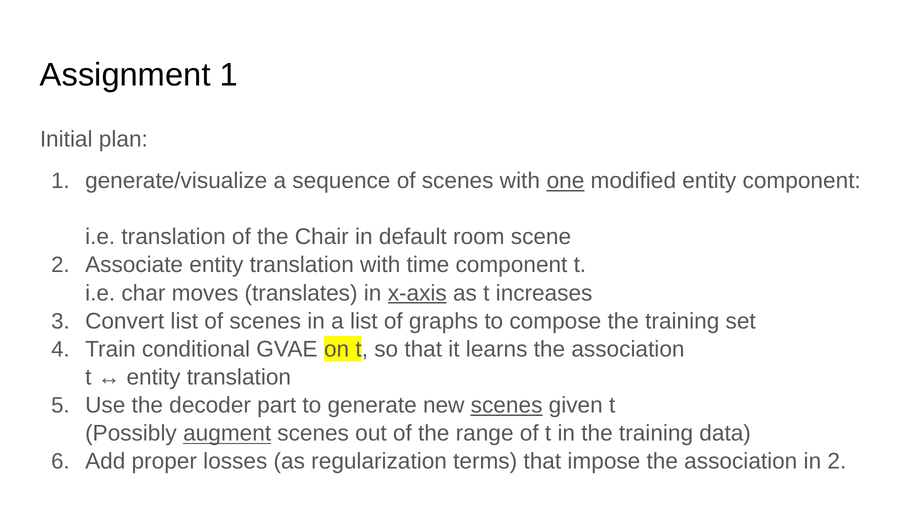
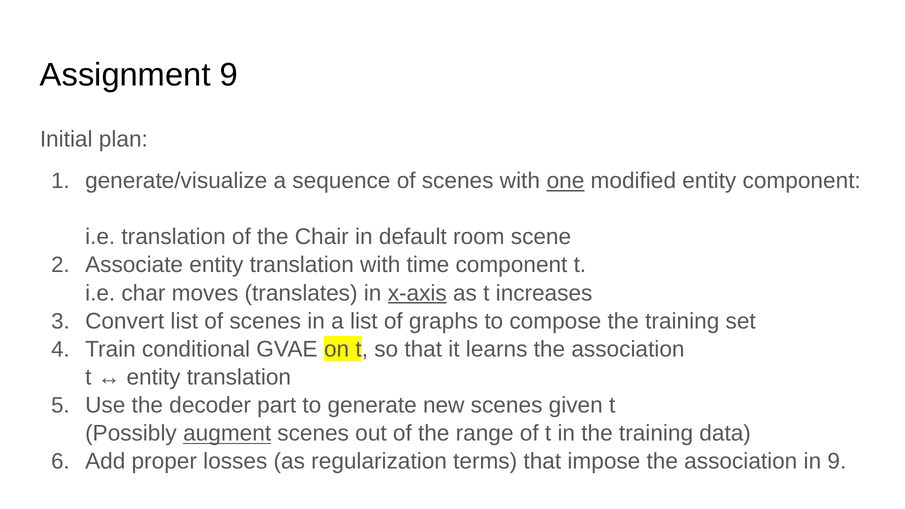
Assignment 1: 1 -> 9 (229, 75)
scenes underline: present -> none (507, 405)
in 2: 2 -> 9 (837, 462)
